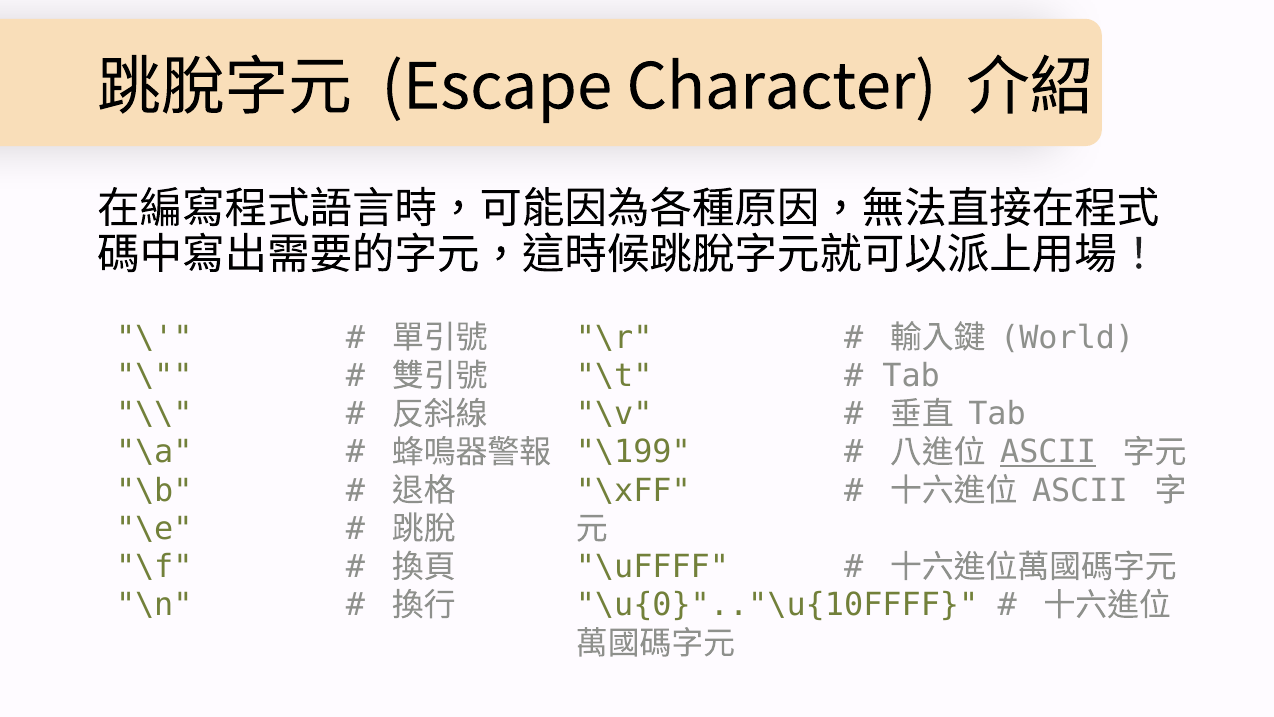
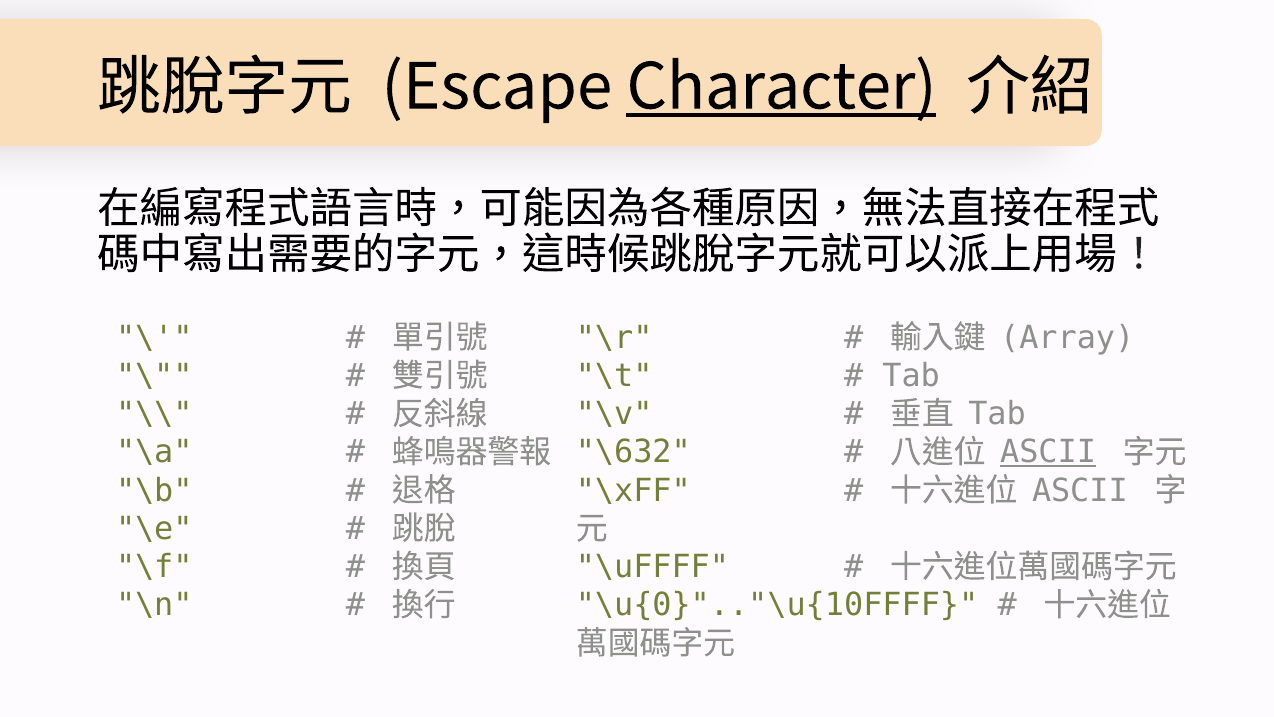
Character underline: none -> present (781, 87)
World: World -> Array (1067, 337)
\199: \199 -> \632 (633, 452)
